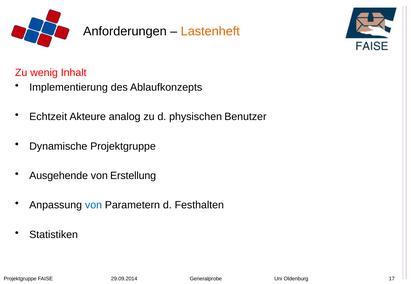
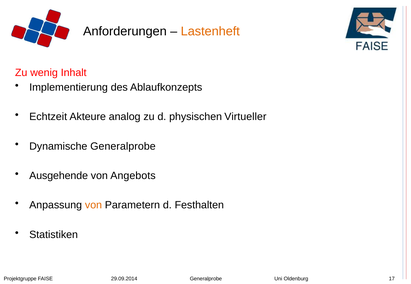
Benutzer: Benutzer -> Virtueller (245, 117)
Dynamische Projektgruppe: Projektgruppe -> Generalprobe (123, 146)
Erstellung: Erstellung -> Angebots (133, 176)
von colour: blue -> orange (93, 206)
